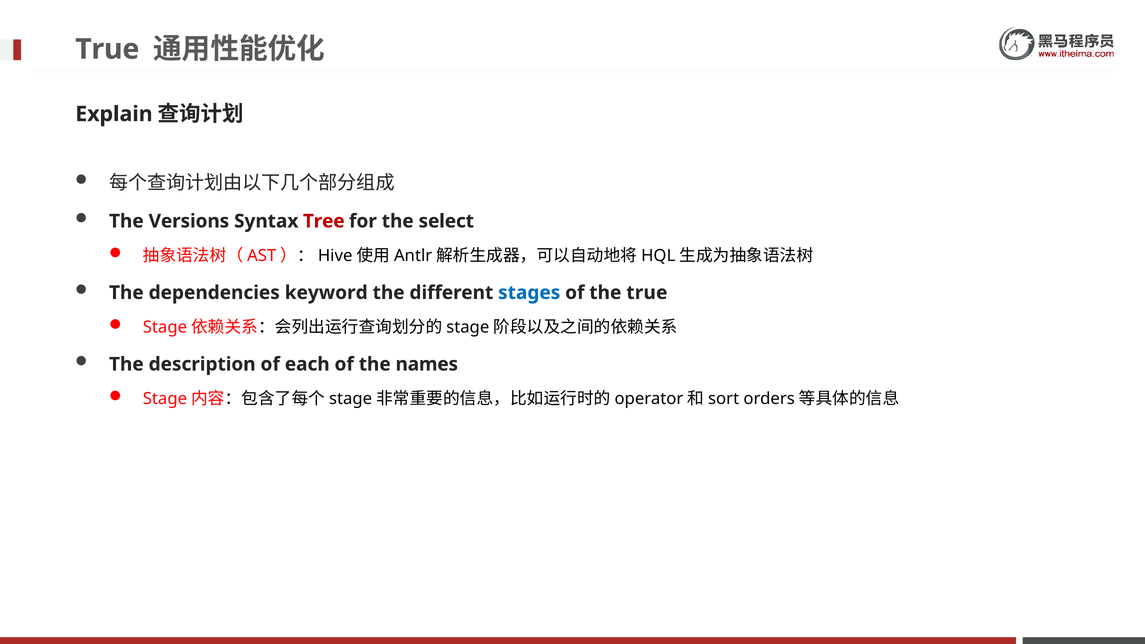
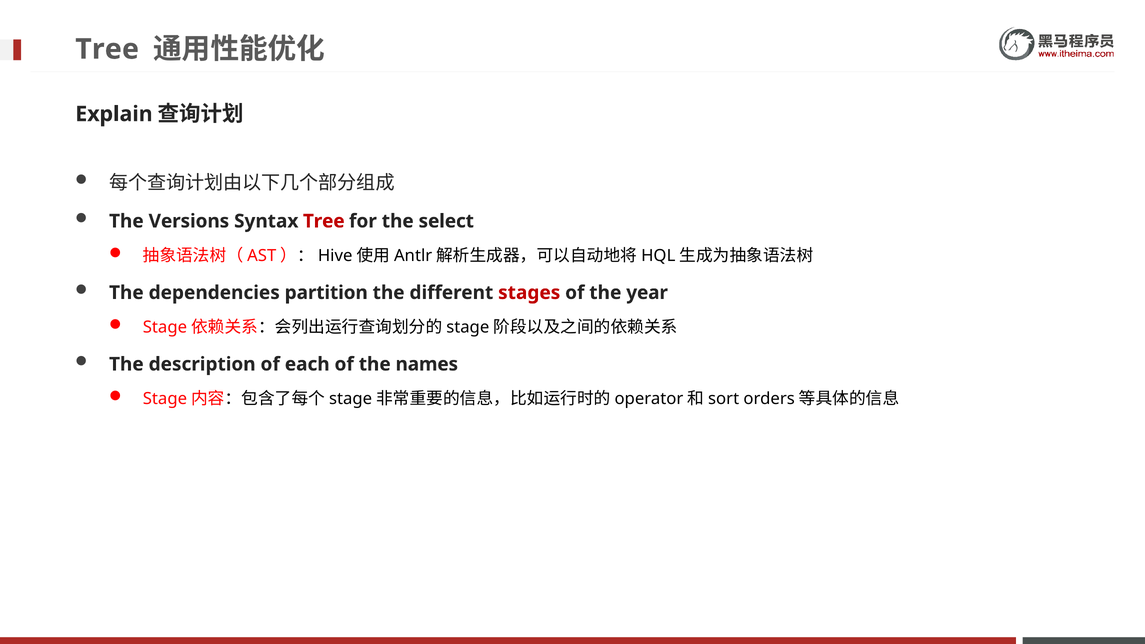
True: True -> Tree (107, 49)
keyword: keyword -> partition (326, 293)
stages colour: blue -> red (529, 293)
the true: true -> year (647, 293)
